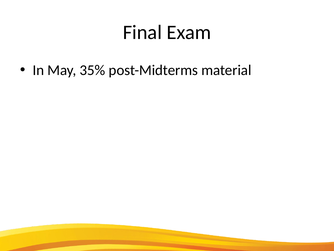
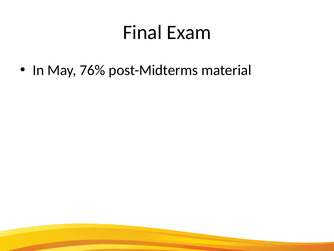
35%: 35% -> 76% (93, 70)
